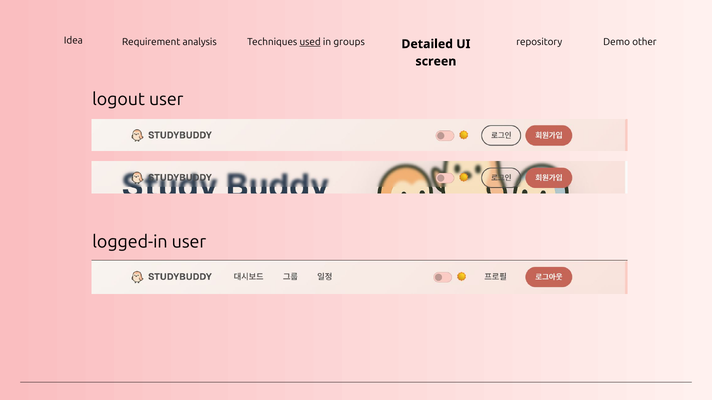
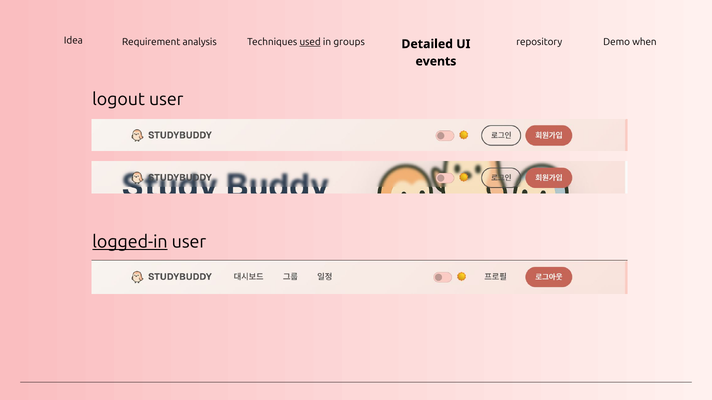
other: other -> when (644, 42)
screen: screen -> events (436, 61)
logged-in underline: none -> present (130, 242)
